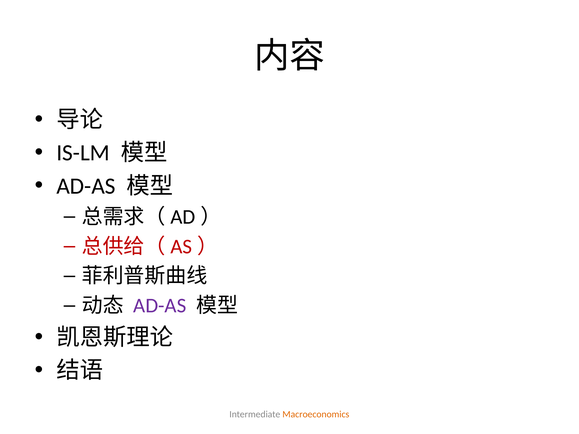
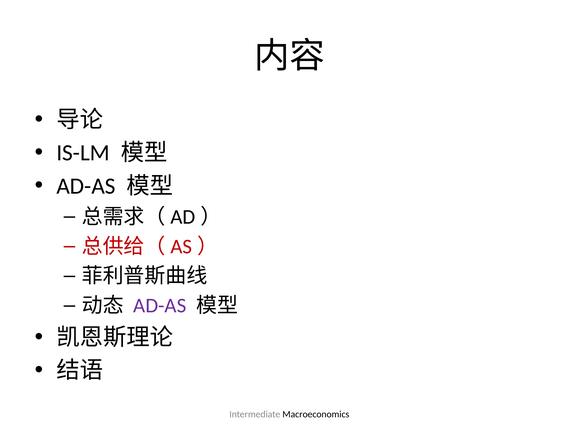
Macroeconomics colour: orange -> black (316, 415)
